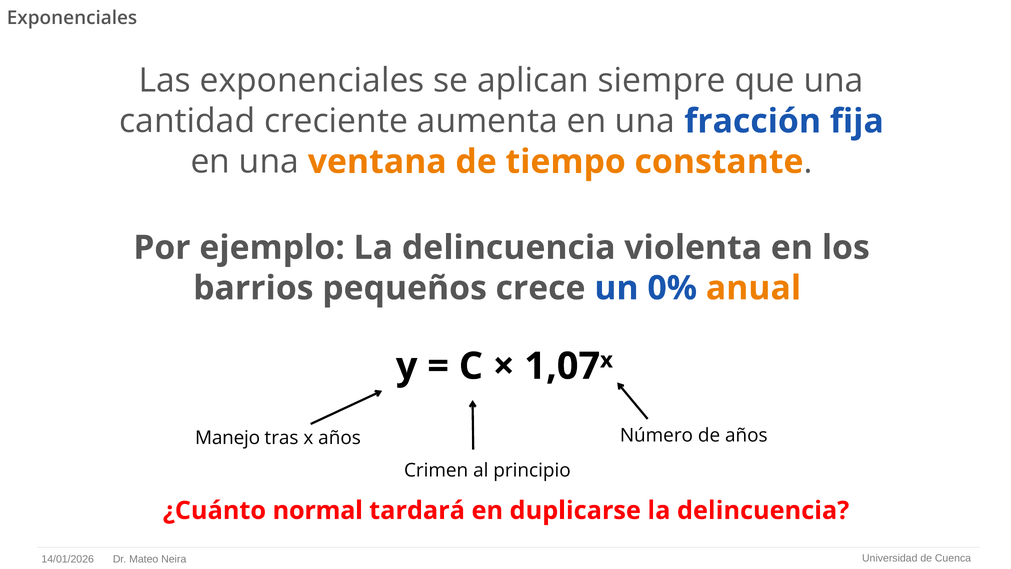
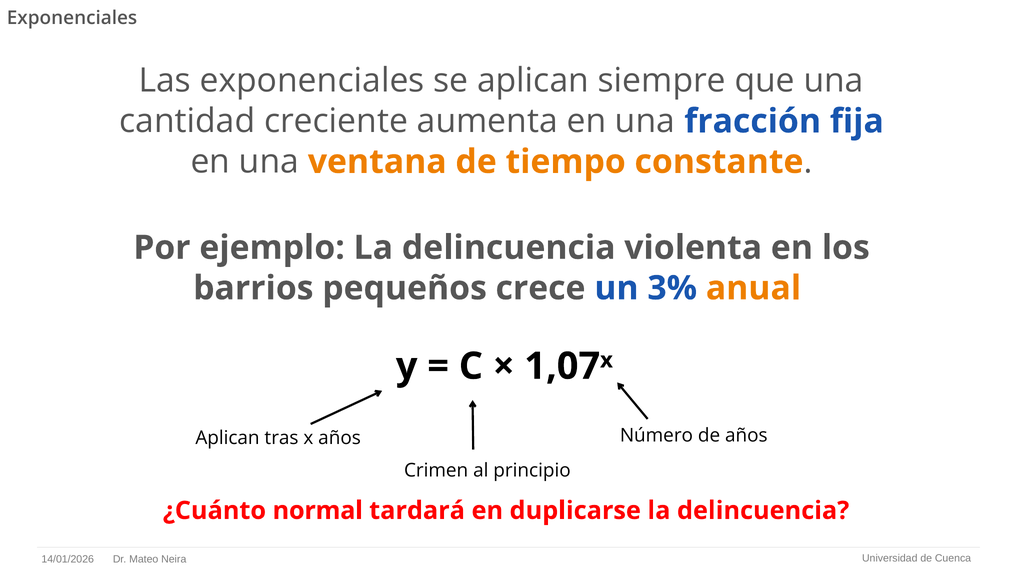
0%: 0% -> 3% (672, 288)
Manejo: Manejo -> Aplican (227, 438)
